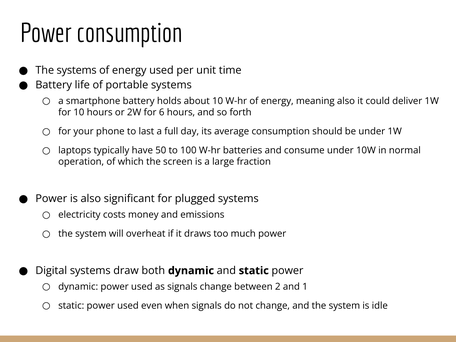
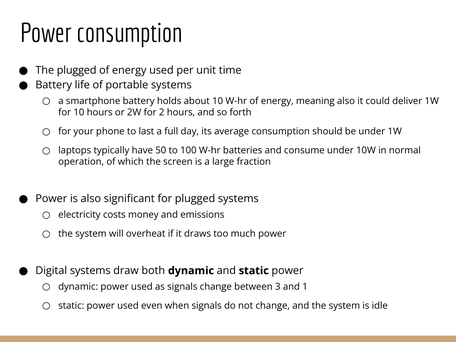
The systems: systems -> plugged (77, 70)
6: 6 -> 2 (162, 112)
2: 2 -> 3 (278, 287)
